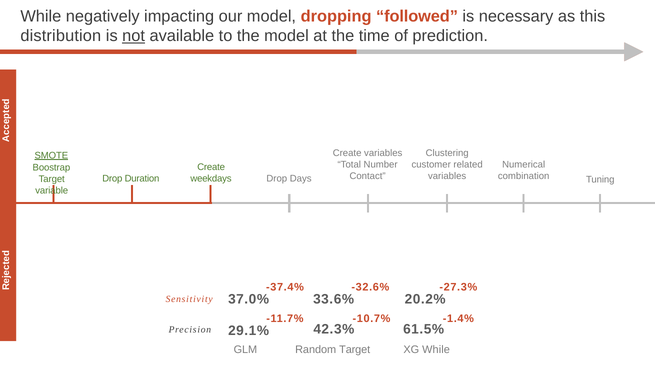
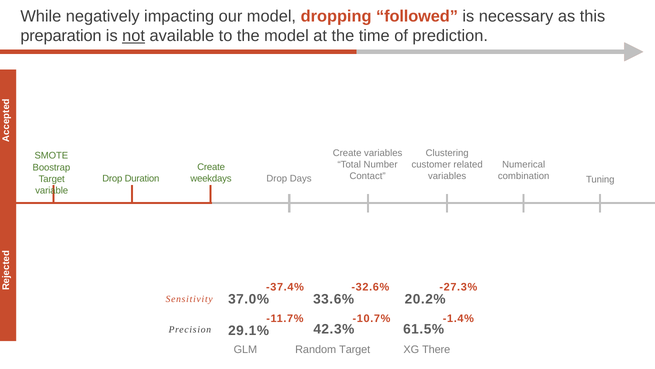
distribution: distribution -> preparation (61, 36)
SMOTE underline: present -> none (51, 155)
XG While: While -> There (436, 349)
